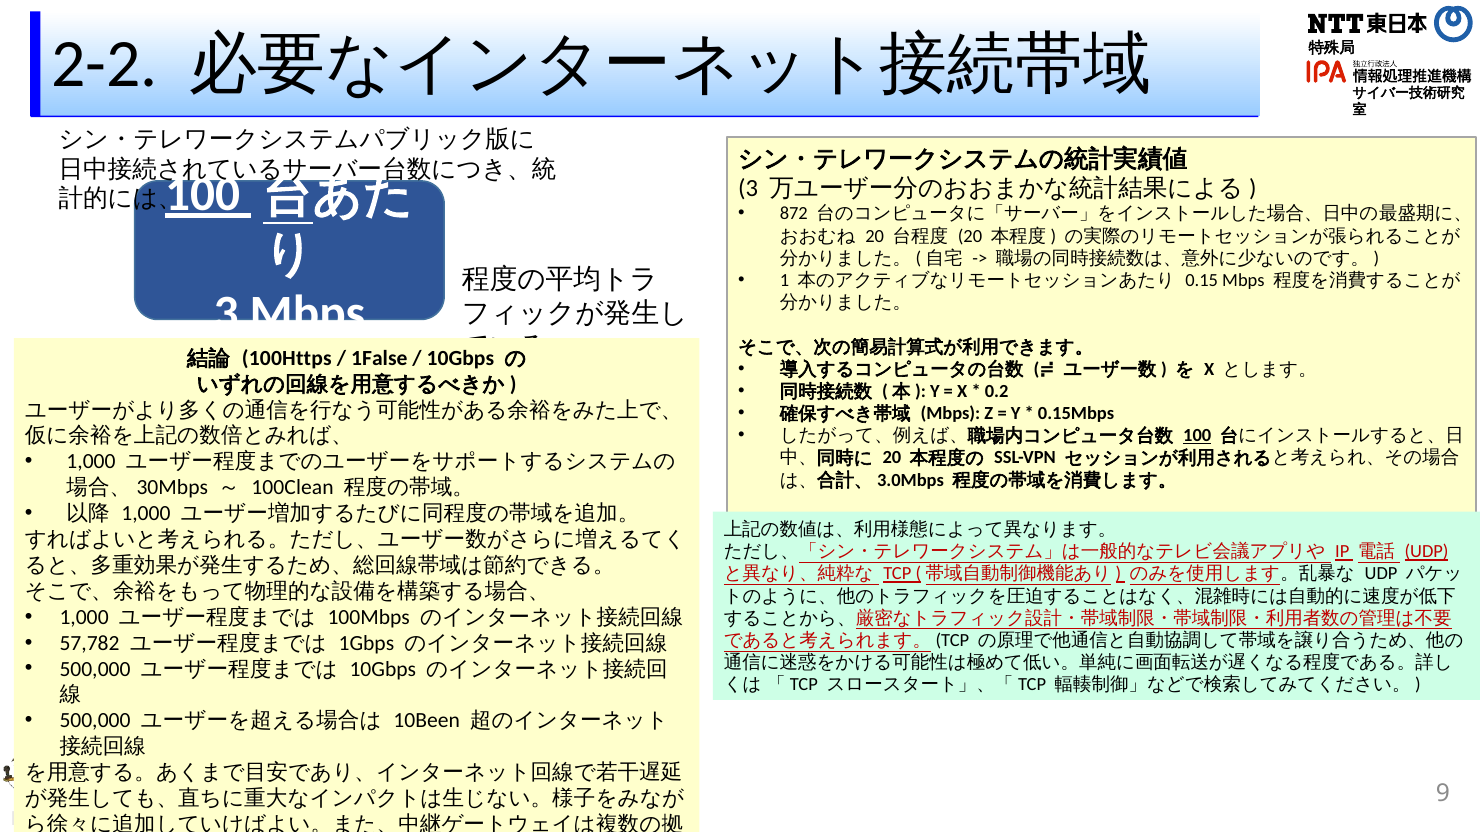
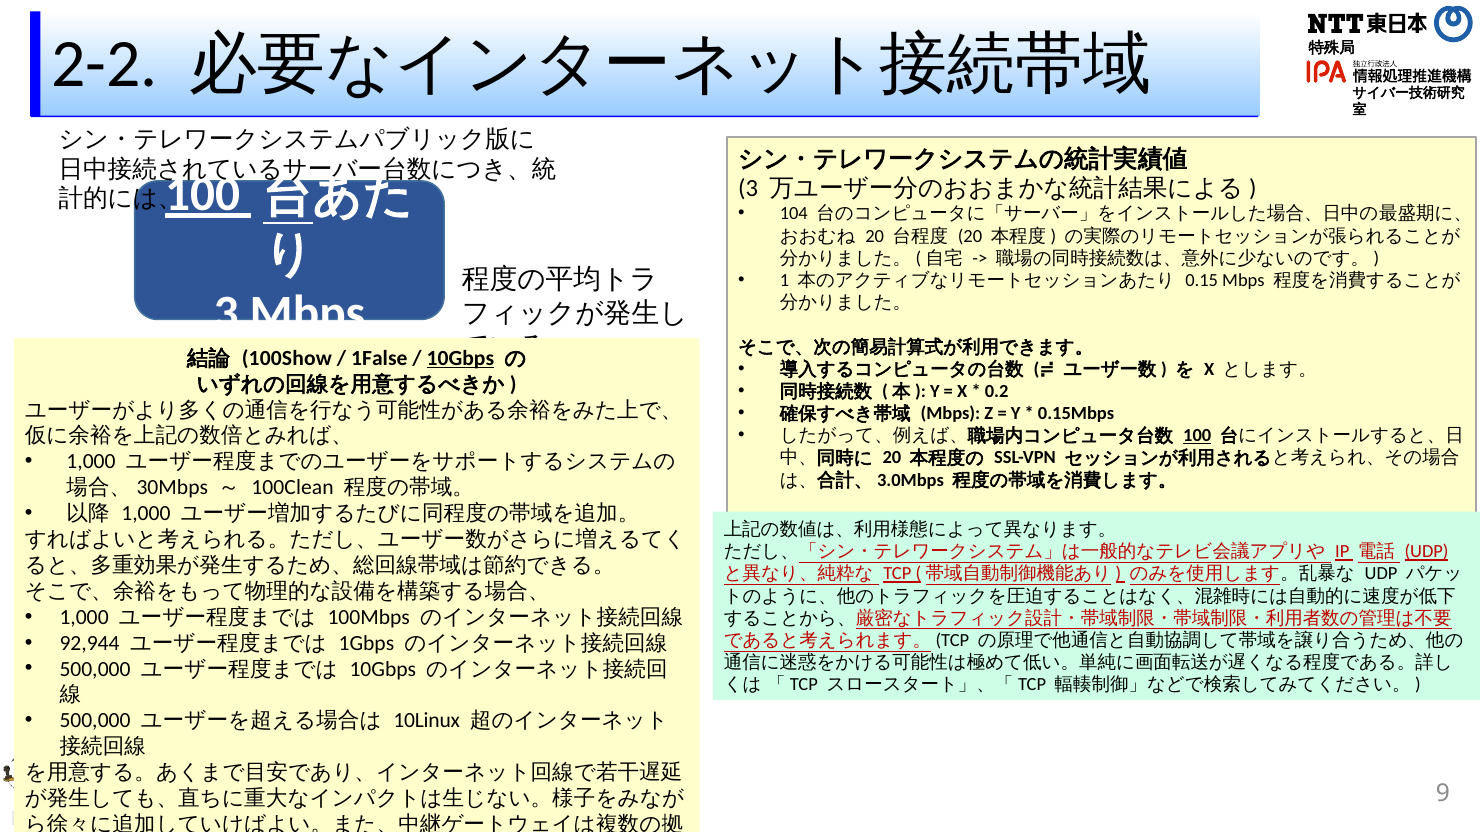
872: 872 -> 104 (794, 214)
100Https: 100Https -> 100Show (287, 358)
10Gbps underline: none -> present (460, 358)
57,782: 57,782 -> 92,944 (90, 643)
10Been: 10Been -> 10Linux (427, 721)
